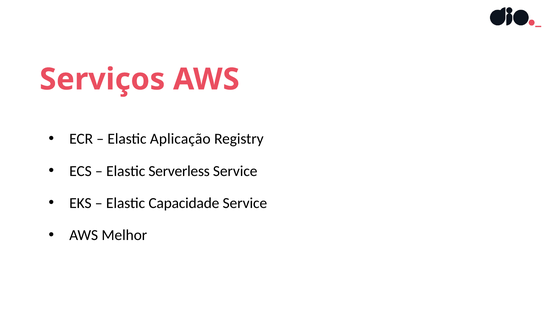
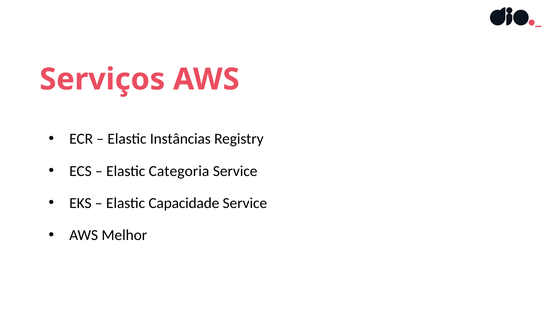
Aplicação: Aplicação -> Instâncias (180, 139)
Serverless: Serverless -> Categoria (179, 171)
